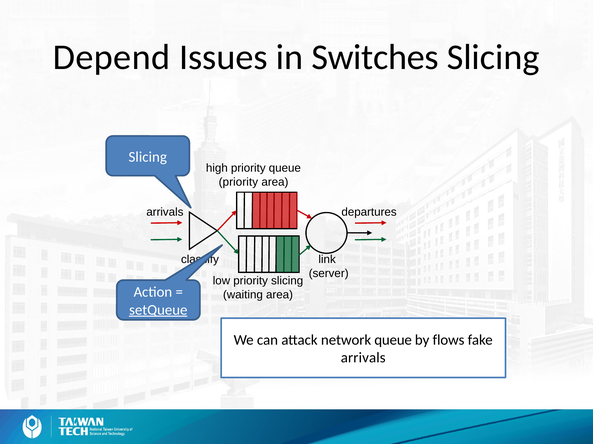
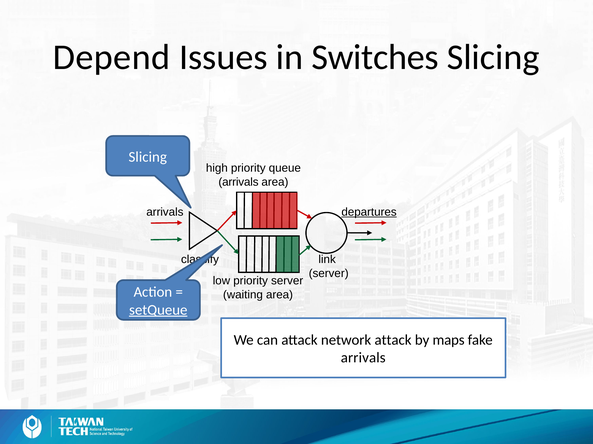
priority: priority -> arrivals (238, 182)
departures underline: none -> present (369, 212)
priority slicing: slicing -> server (287, 281)
network queue: queue -> attack (393, 340)
flows: flows -> maps (449, 340)
